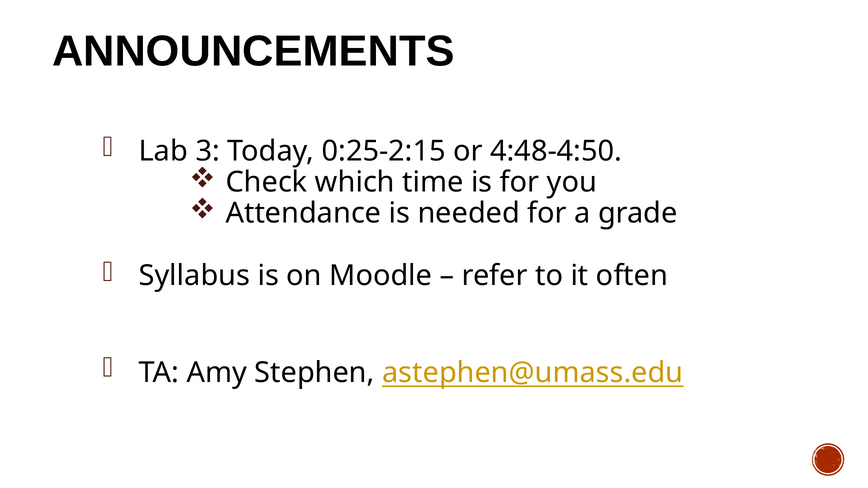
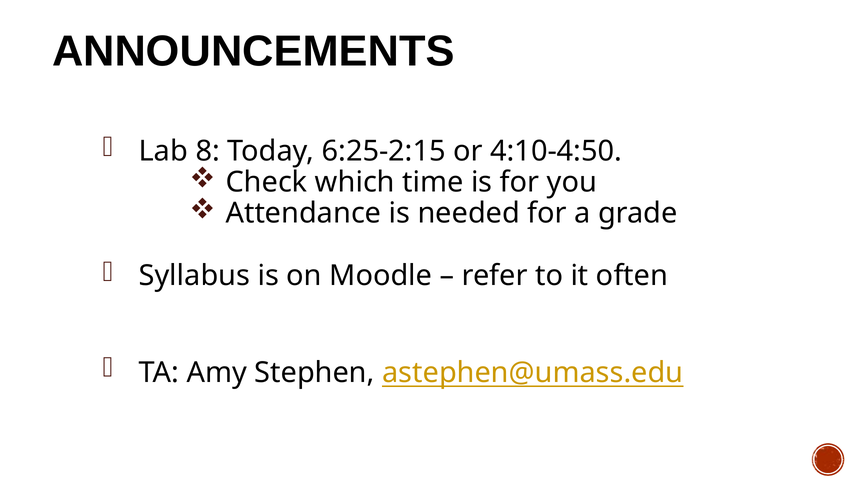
3: 3 -> 8 (208, 151)
0:25-2:15: 0:25-2:15 -> 6:25-2:15 (384, 151)
4:48-4:50: 4:48-4:50 -> 4:10-4:50 (556, 151)
